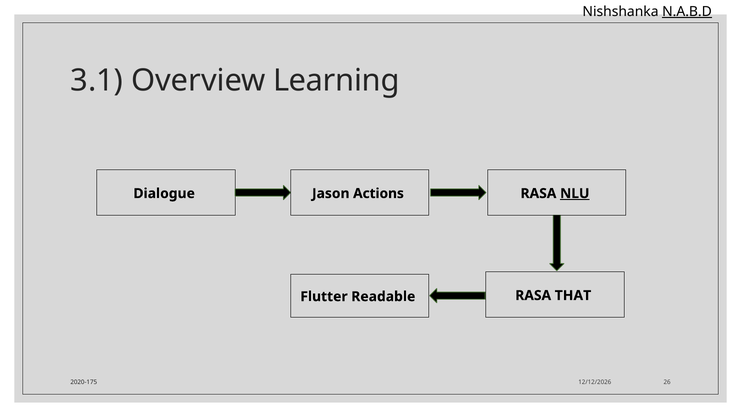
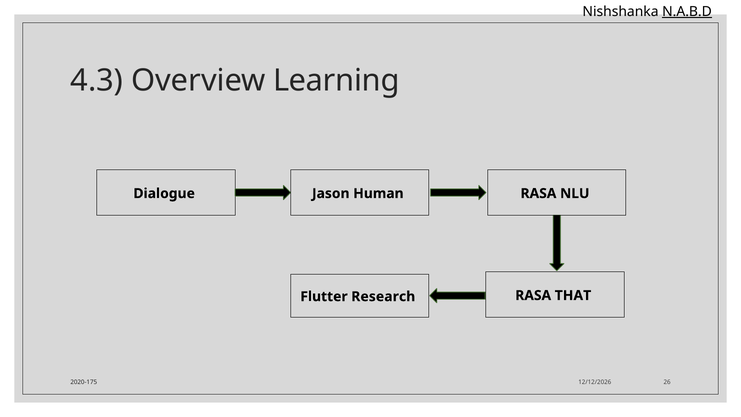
3.1: 3.1 -> 4.3 (97, 81)
Actions: Actions -> Human (378, 193)
NLU underline: present -> none (575, 193)
Readable: Readable -> Research (383, 296)
